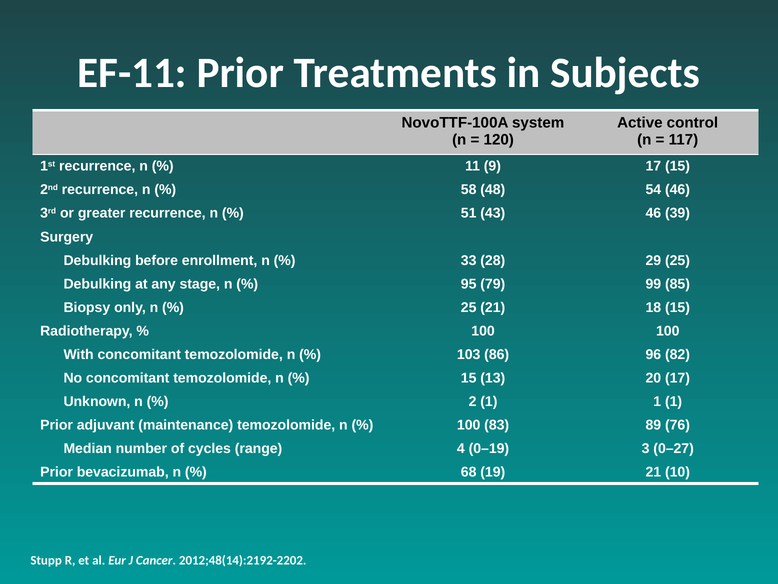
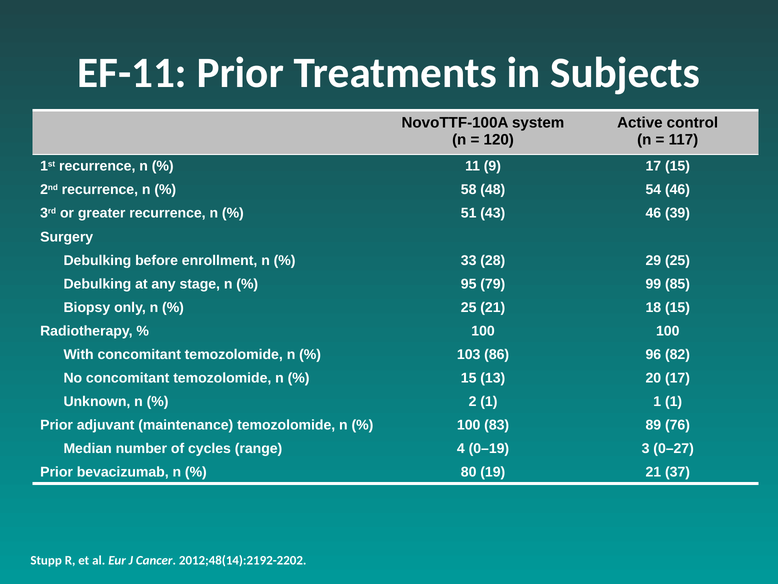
68: 68 -> 80 (469, 472)
10: 10 -> 37 (677, 472)
